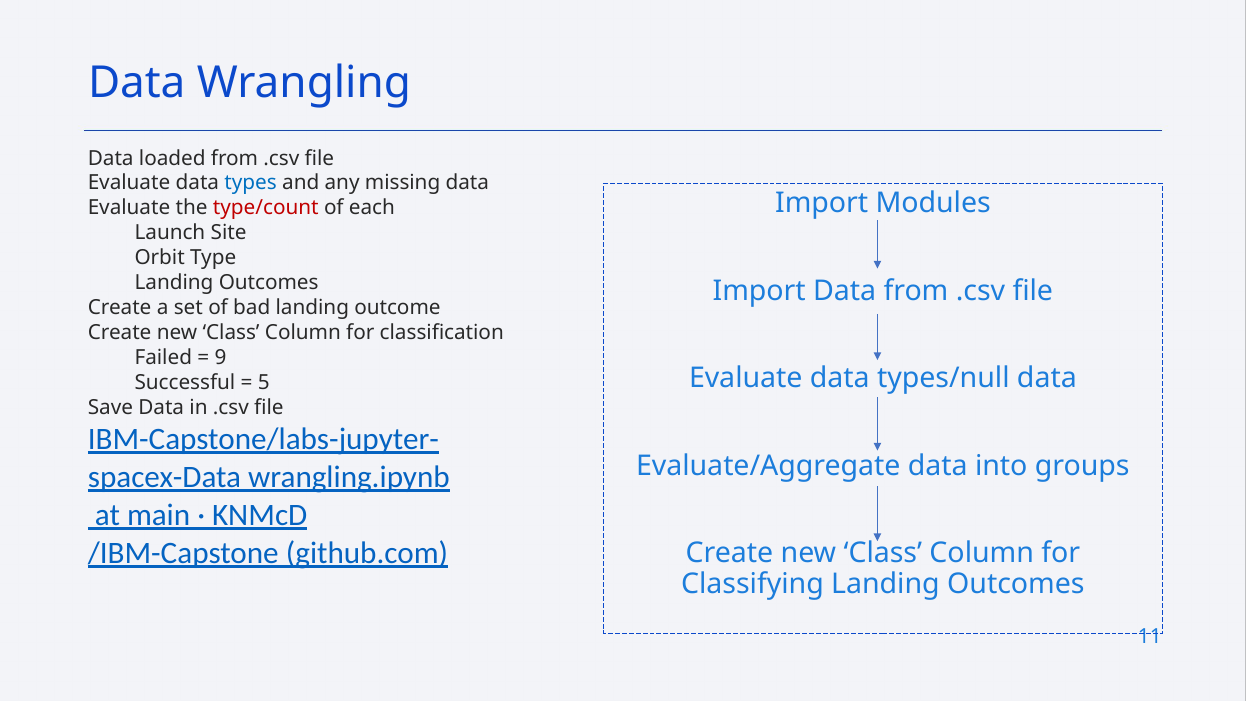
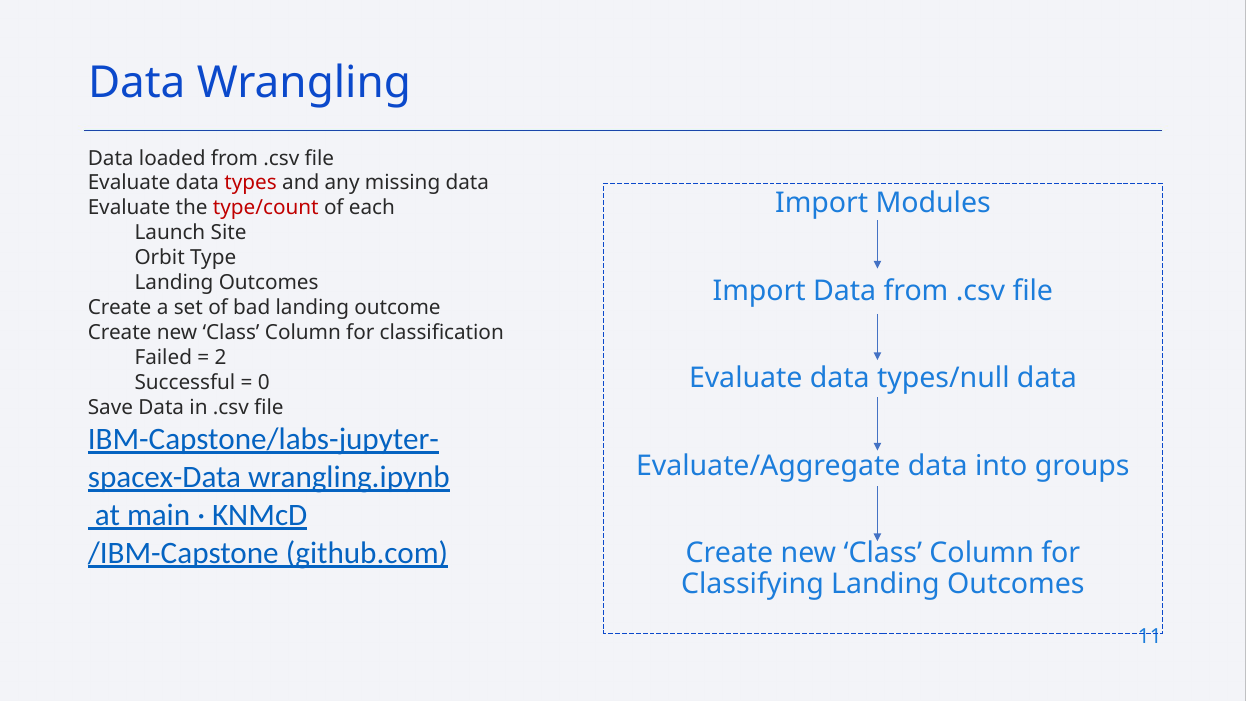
types colour: blue -> red (251, 183)
9: 9 -> 2 (220, 357)
5: 5 -> 0 (264, 382)
